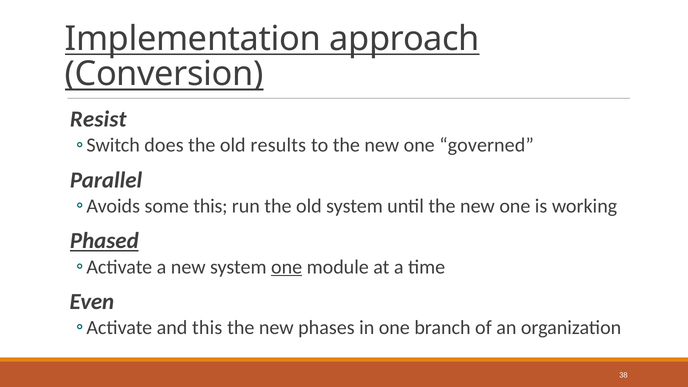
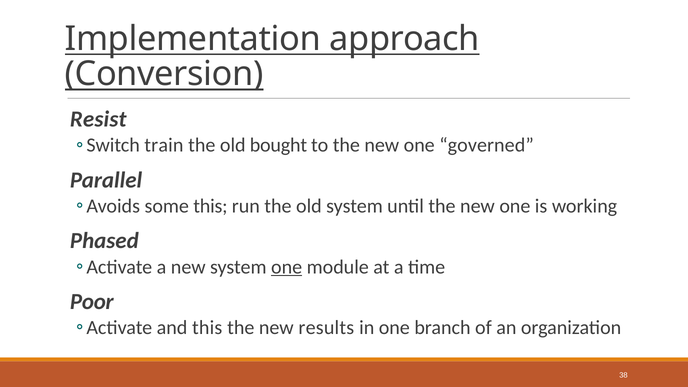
does: does -> train (164, 145)
results: results -> bought (278, 145)
Phased underline: present -> none (104, 241)
Even: Even -> Poor (92, 302)
phases: phases -> results (326, 328)
